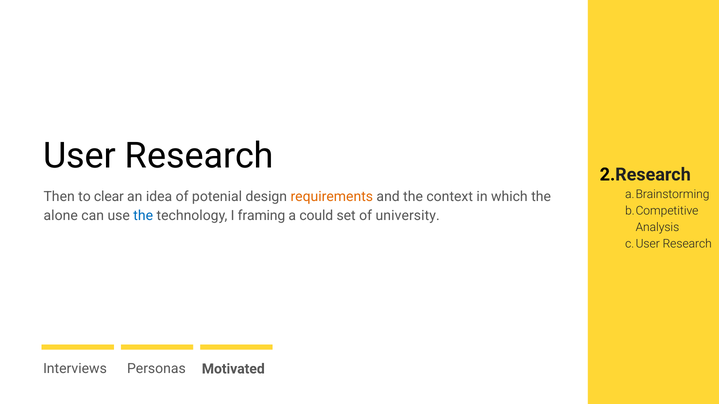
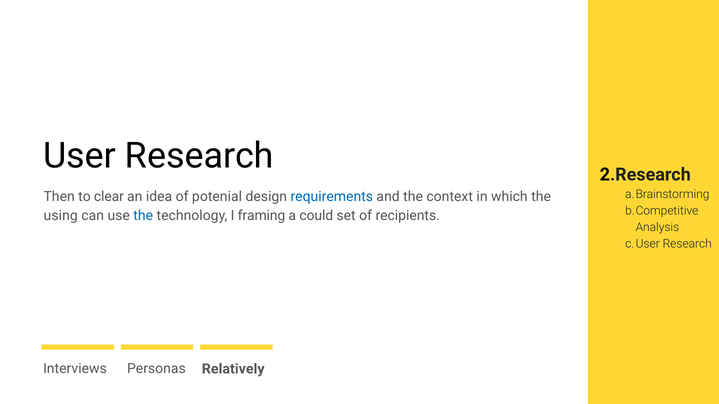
requirements colour: orange -> blue (332, 197)
alone: alone -> using (61, 216)
university: university -> recipients (408, 216)
Motivated: Motivated -> Relatively (233, 369)
